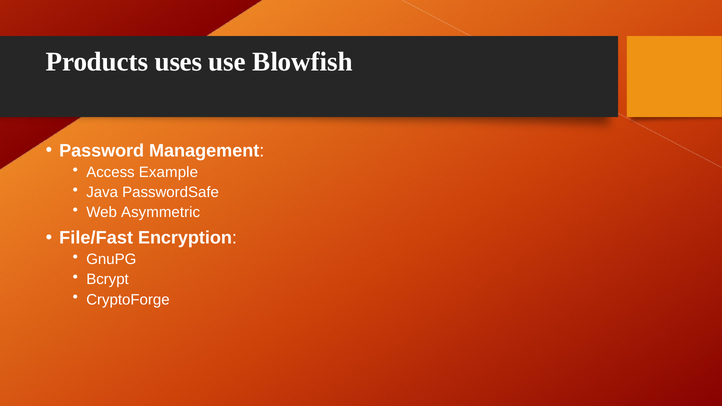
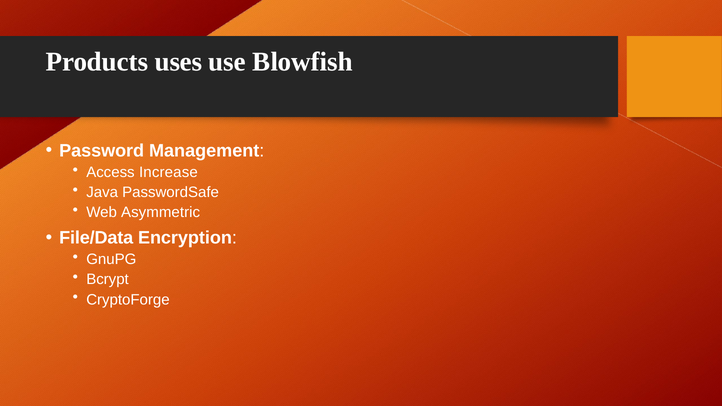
Example: Example -> Increase (168, 173)
File/Fast: File/Fast -> File/Data (96, 238)
